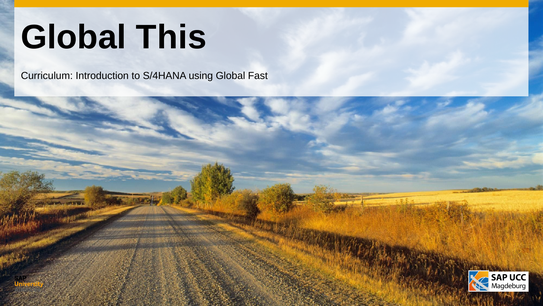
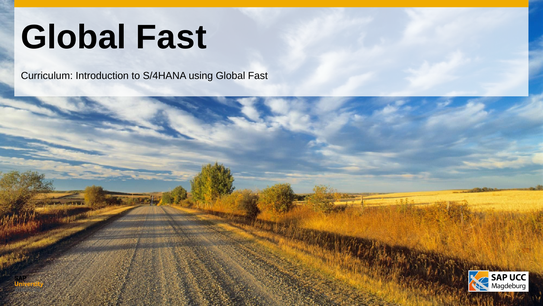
This: This -> Fast (171, 37)
